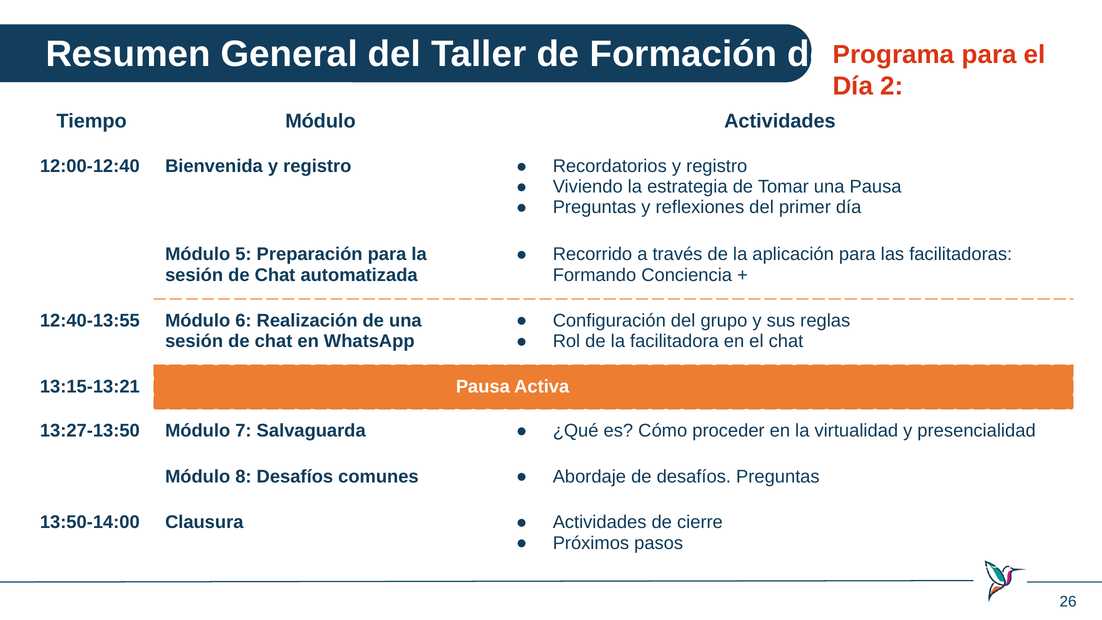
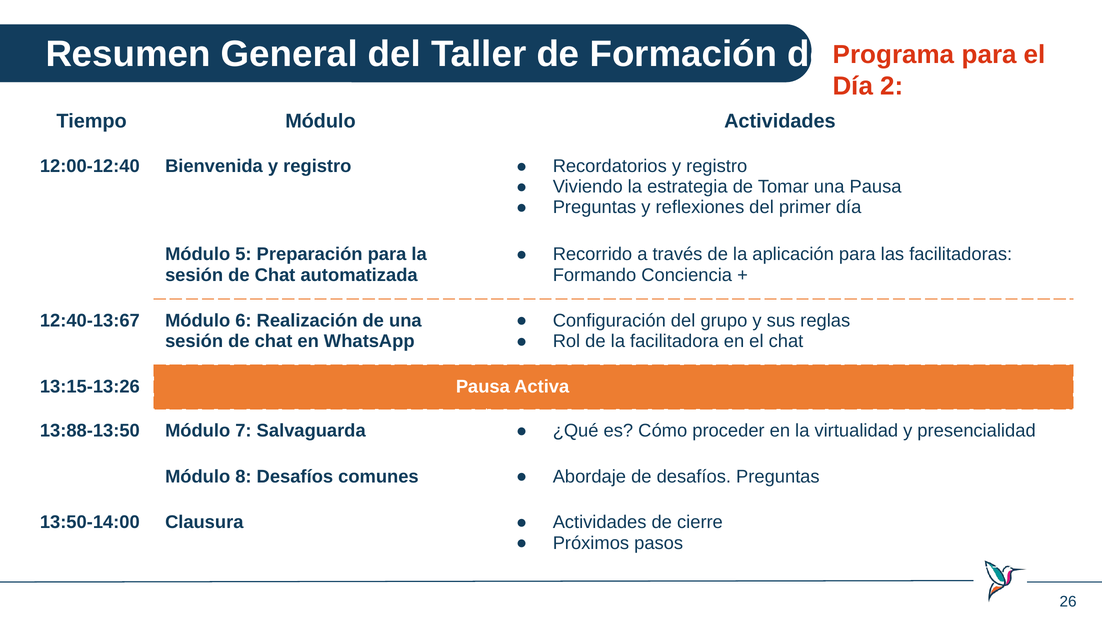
12:40-13:55: 12:40-13:55 -> 12:40-13:67 (90, 320)
13:15-13:21: 13:15-13:21 -> 13:15-13:26 (90, 386)
13:27-13:50: 13:27-13:50 -> 13:88-13:50 (90, 431)
